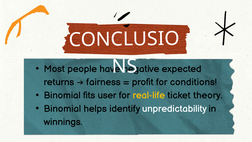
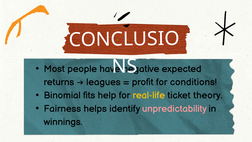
fairness: fairness -> leagues (103, 82)
user: user -> help (107, 95)
Binomial: Binomial -> Fairness (62, 108)
unpredictability colour: white -> pink (174, 108)
